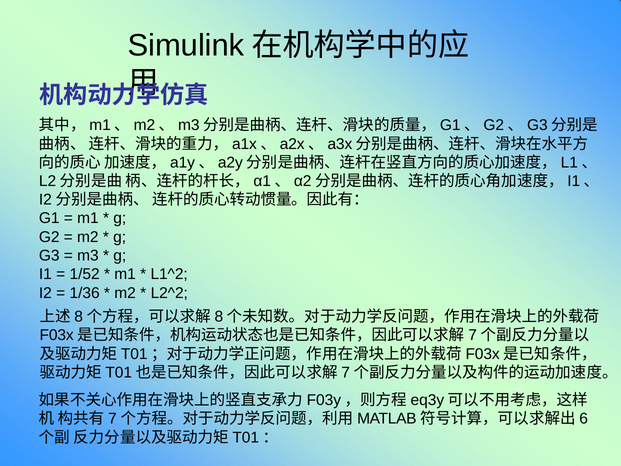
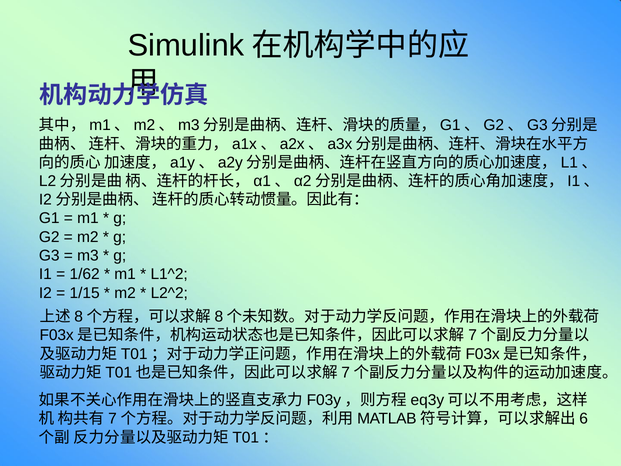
1/52: 1/52 -> 1/62 (85, 274)
1/36: 1/36 -> 1/15 (85, 293)
